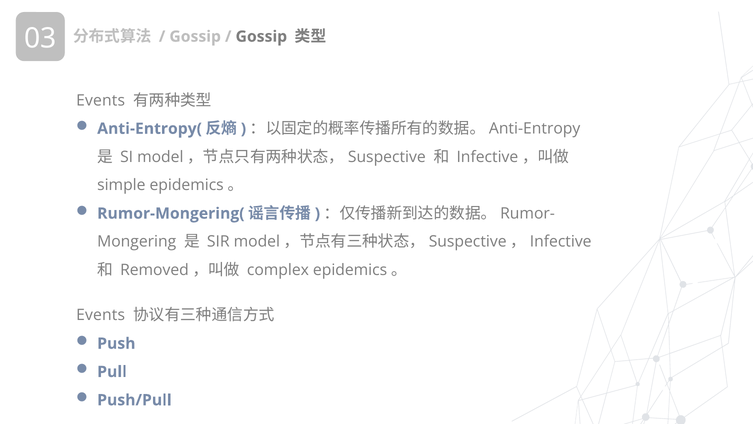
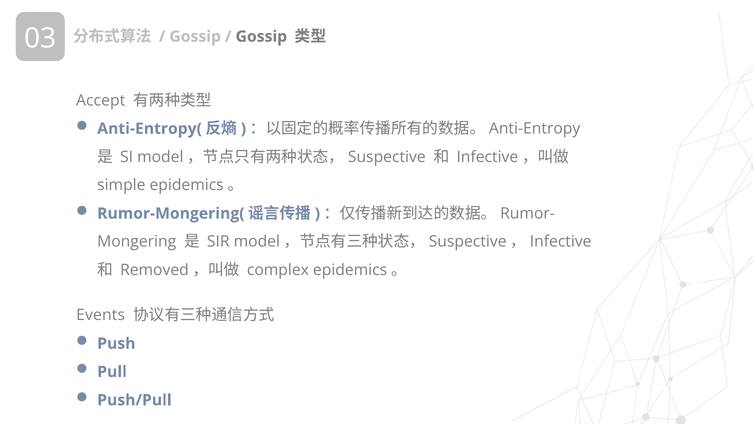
Events: Events -> Accept (101, 100)
